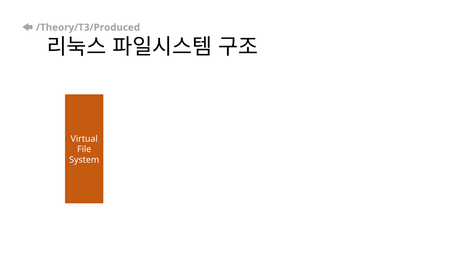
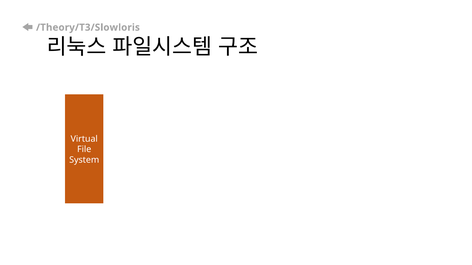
/Theory/T3/Produced: /Theory/T3/Produced -> /Theory/T3/Slowloris (88, 27)
